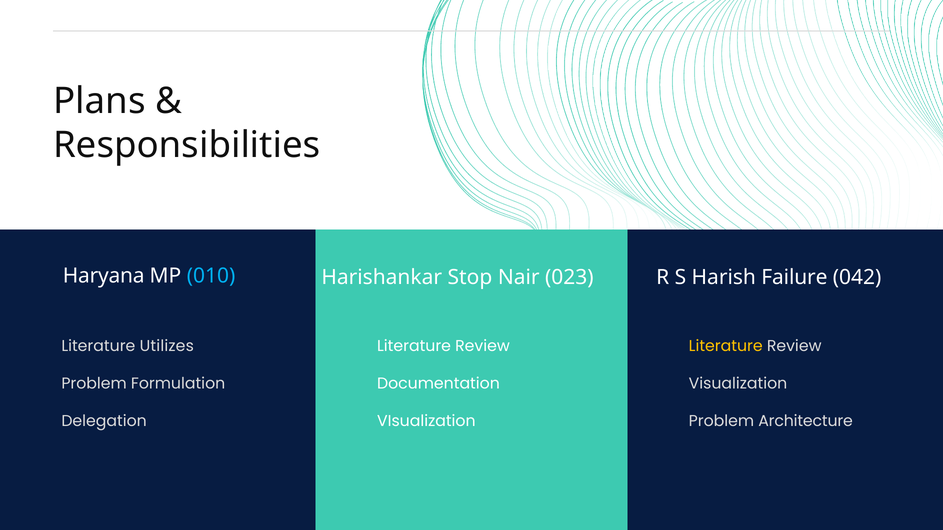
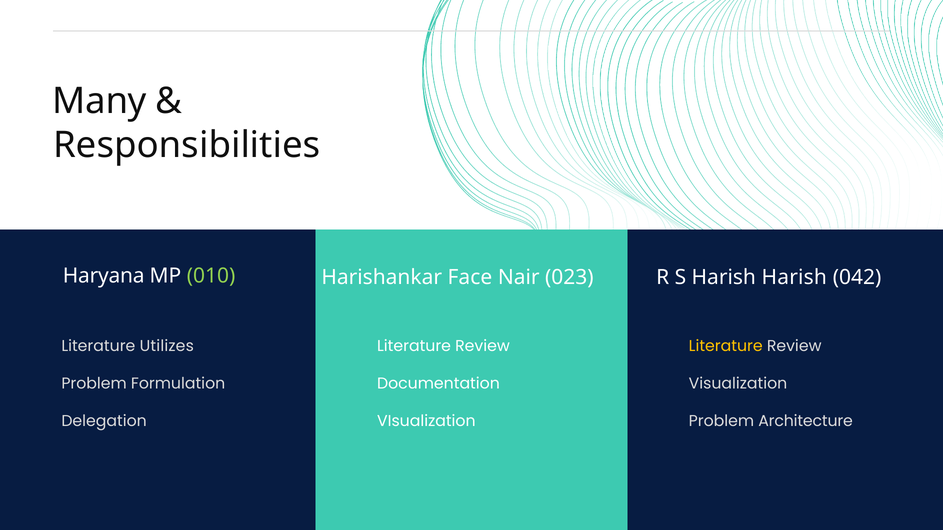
Plans: Plans -> Many (100, 101)
010 colour: light blue -> light green (211, 276)
Stop: Stop -> Face (470, 278)
Harish Failure: Failure -> Harish (794, 278)
